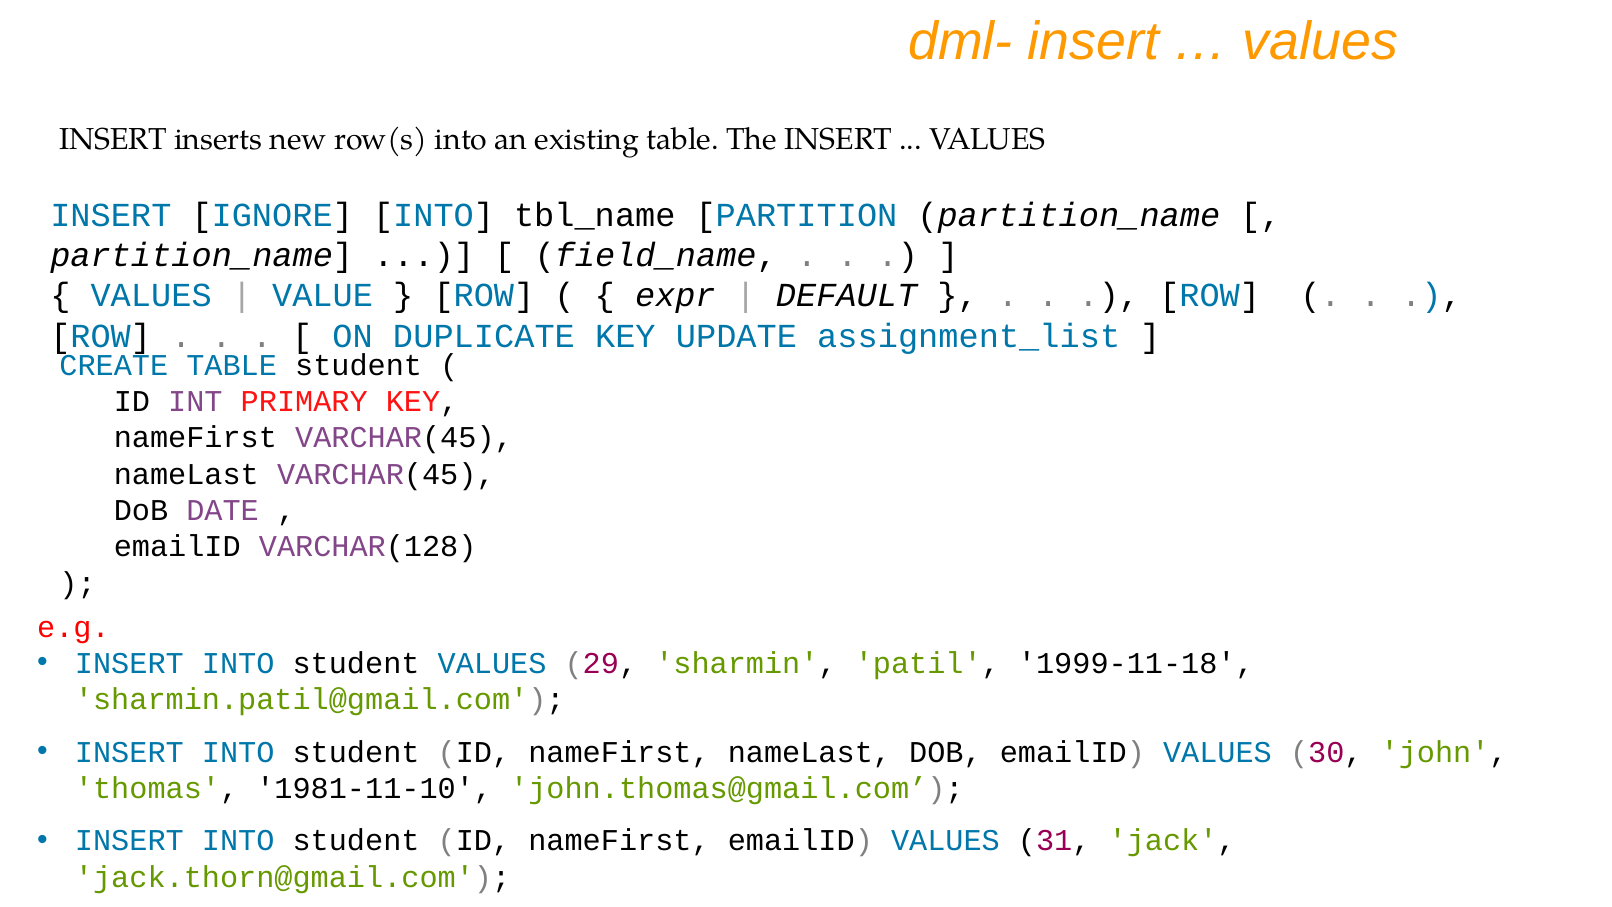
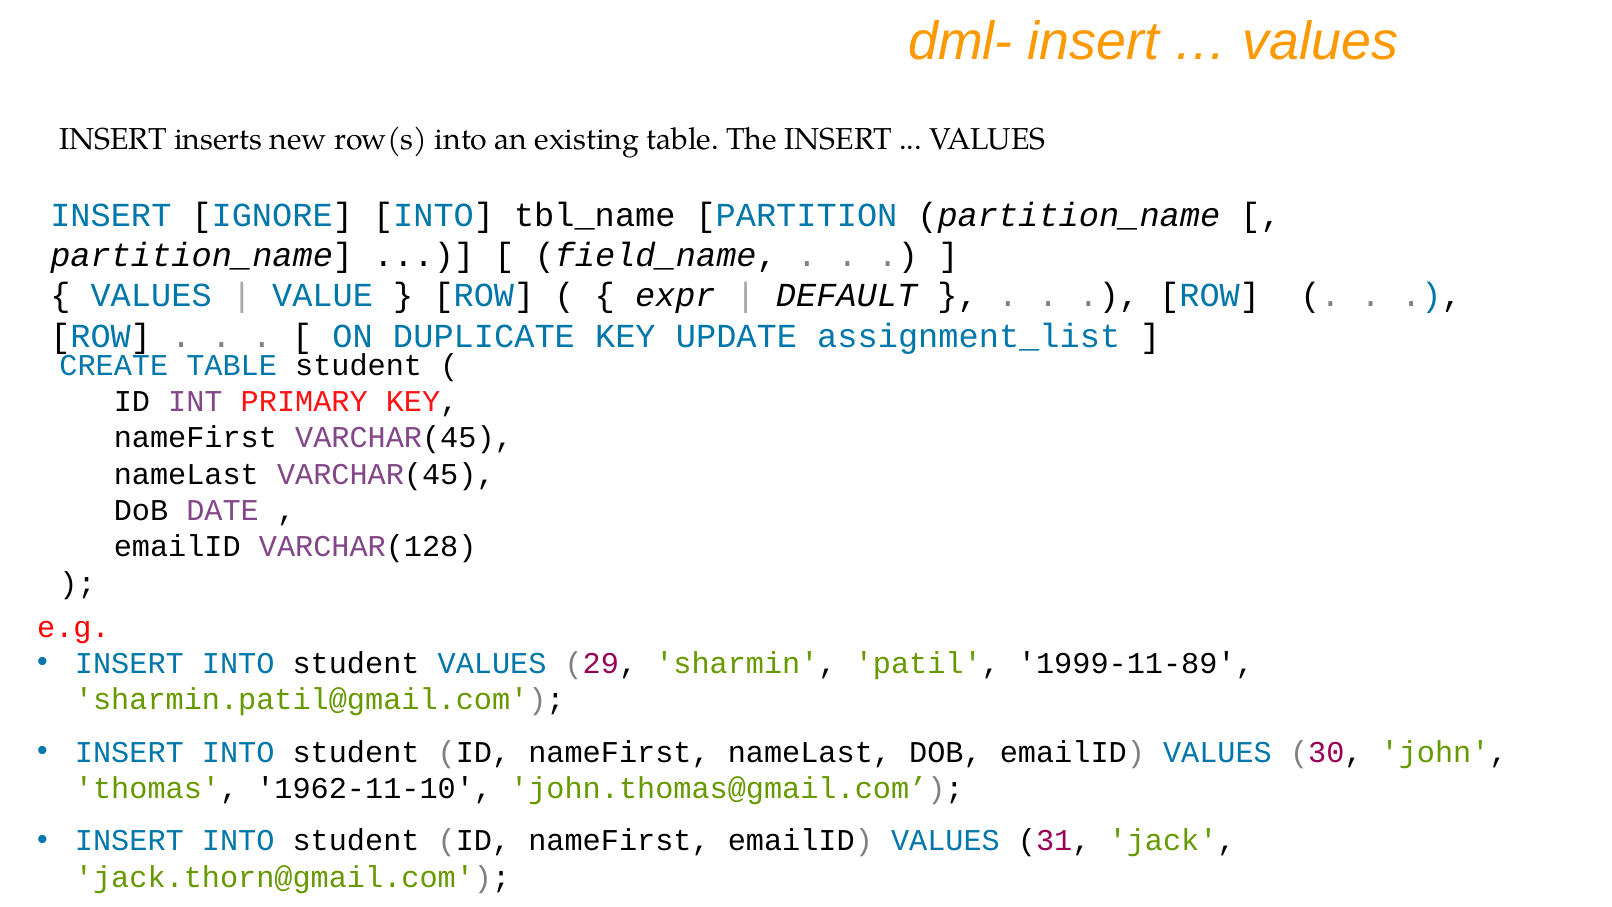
1999-11-18: 1999-11-18 -> 1999-11-89 (1136, 663)
1981-11-10: 1981-11-10 -> 1962-11-10 (374, 788)
